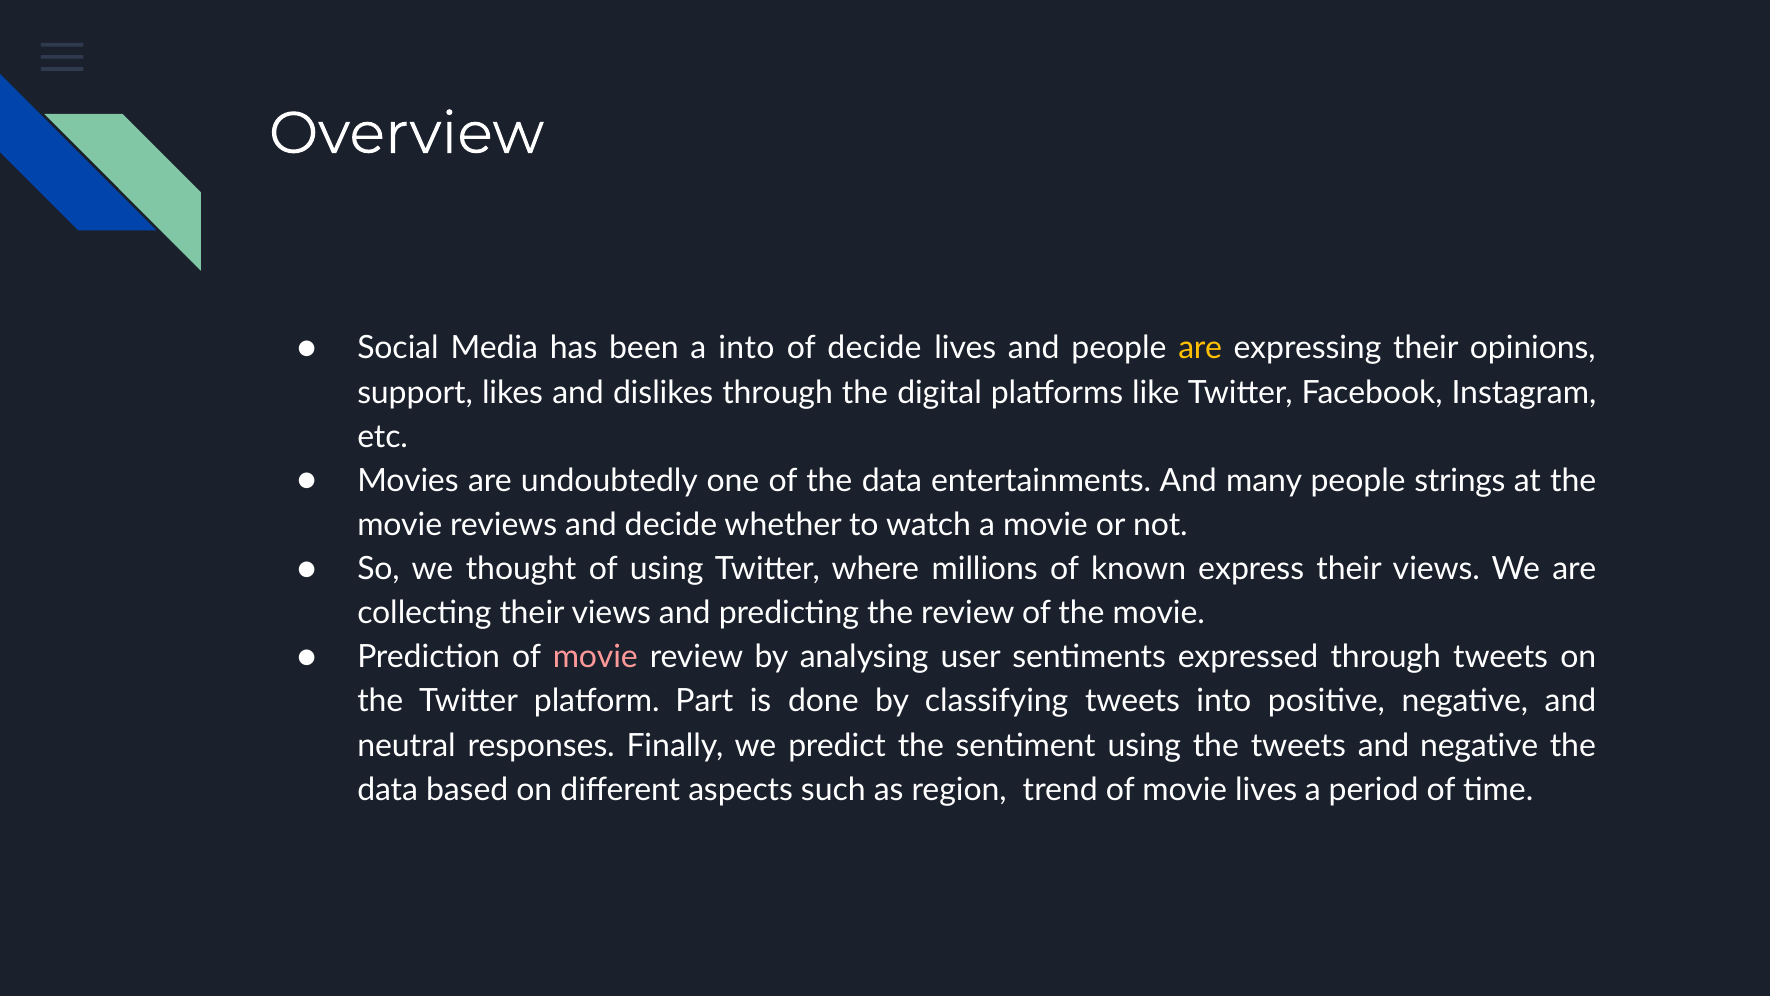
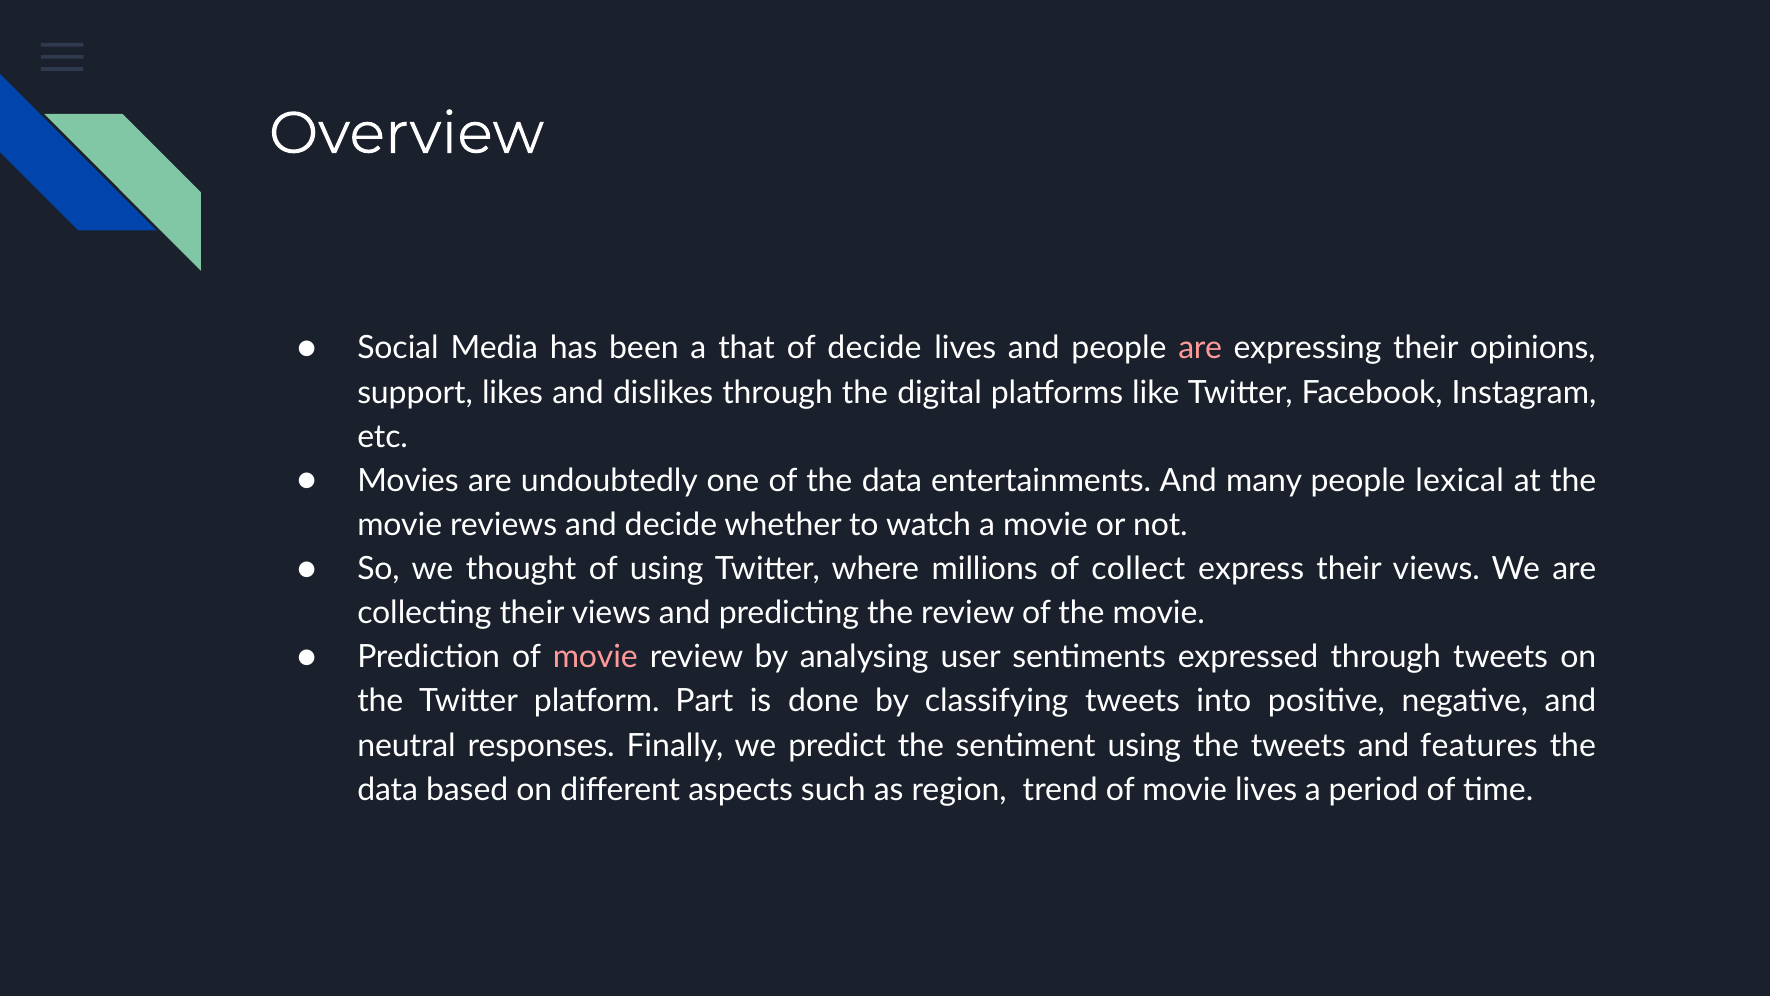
a into: into -> that (747, 348)
are colour: yellow -> pink (1200, 348)
strings: strings -> lexical (1460, 481)
known: known -> collect (1138, 569)
and negative: negative -> features (1479, 745)
